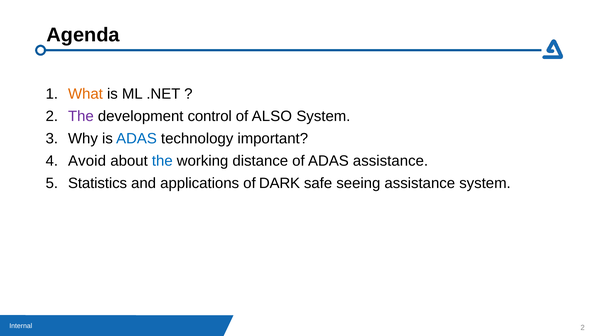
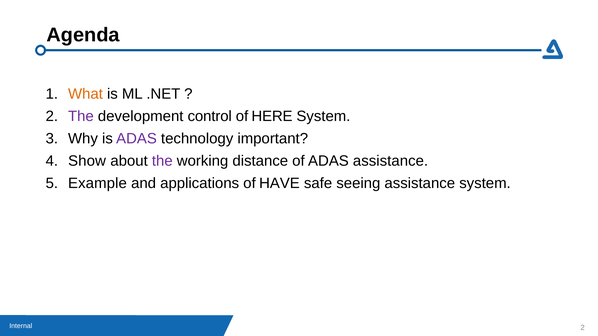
ALSO: ALSO -> HERE (272, 116)
ADAS colour: blue -> purple (136, 139)
Avoid: Avoid -> Show (87, 161)
the colour: blue -> purple (162, 161)
Statistics: Statistics -> Example (97, 183)
DARK: DARK -> HAVE (279, 183)
